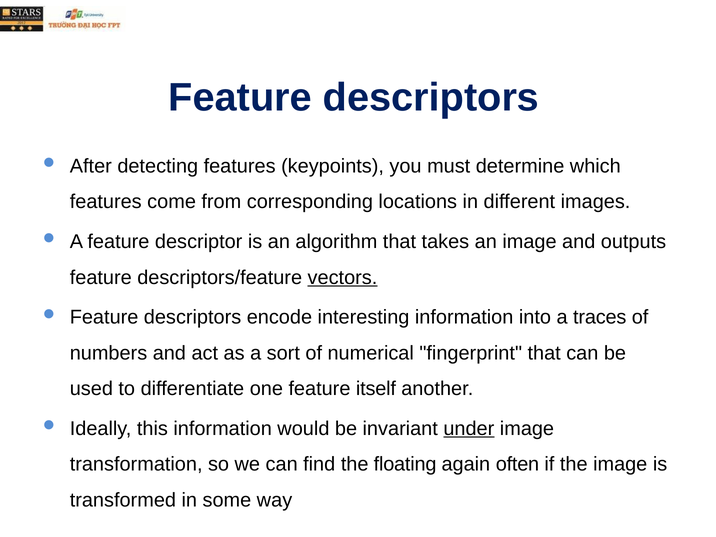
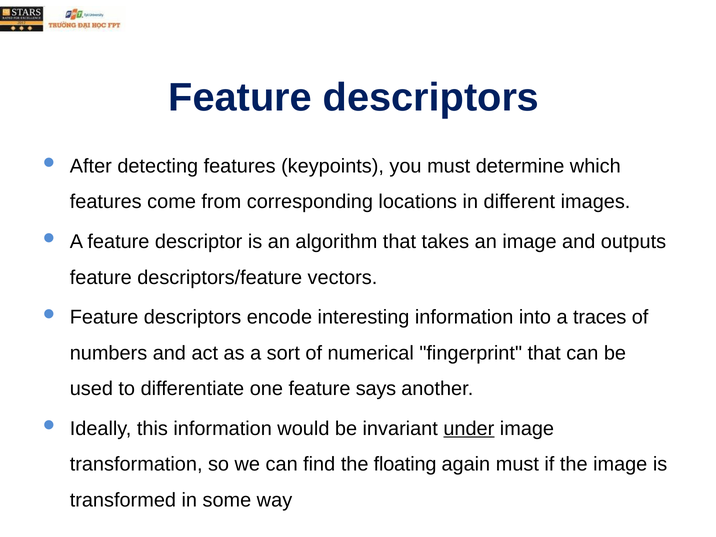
vectors underline: present -> none (342, 277)
itself: itself -> says (376, 389)
again often: often -> must (517, 464)
